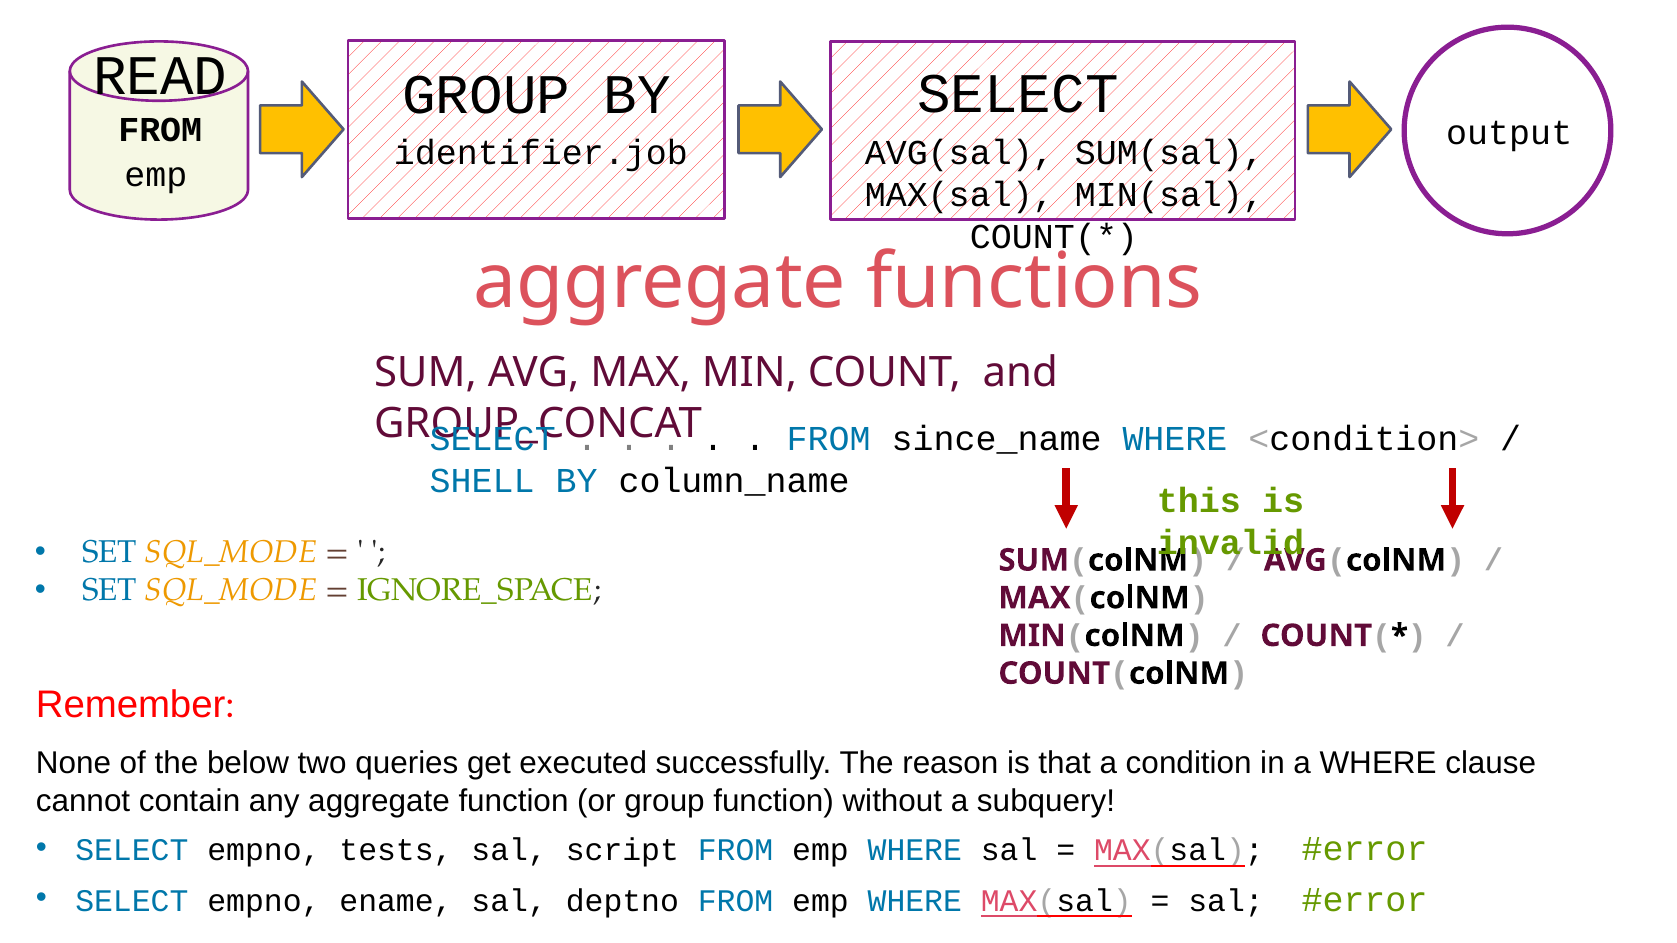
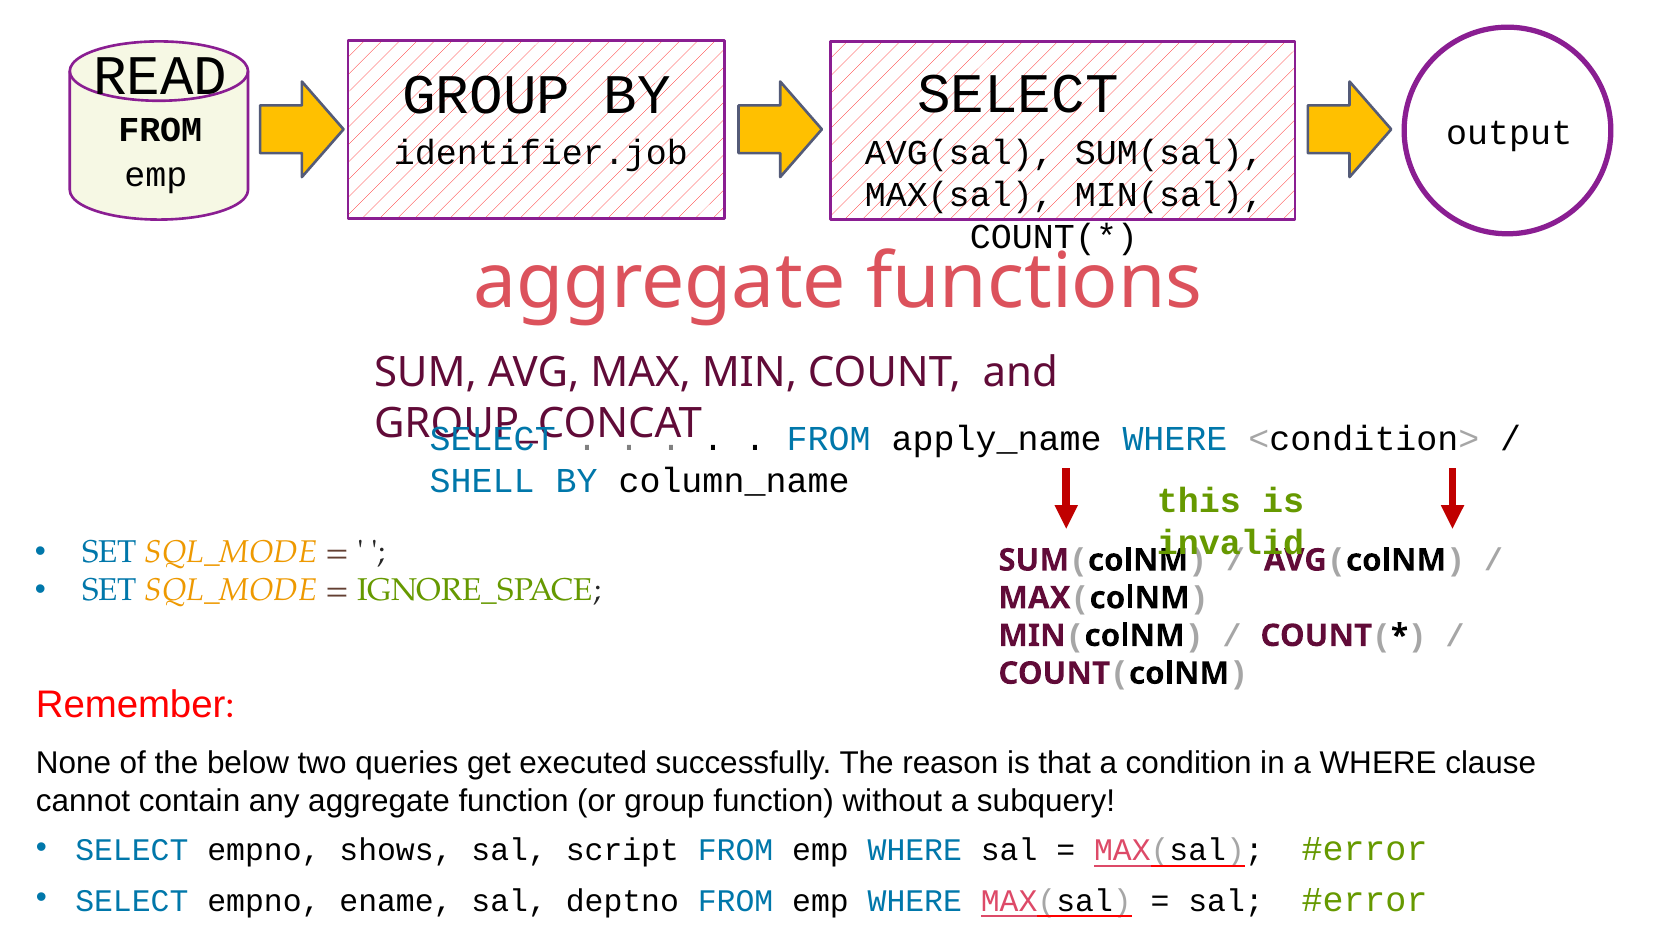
since_name: since_name -> apply_name (997, 439)
tests: tests -> shows (396, 851)
